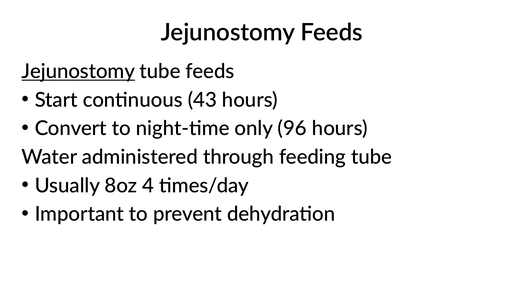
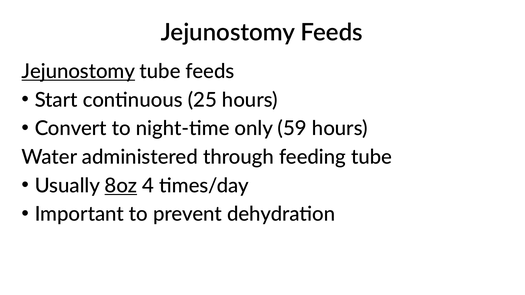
43: 43 -> 25 (202, 100)
96: 96 -> 59 (292, 129)
8oz underline: none -> present (121, 186)
